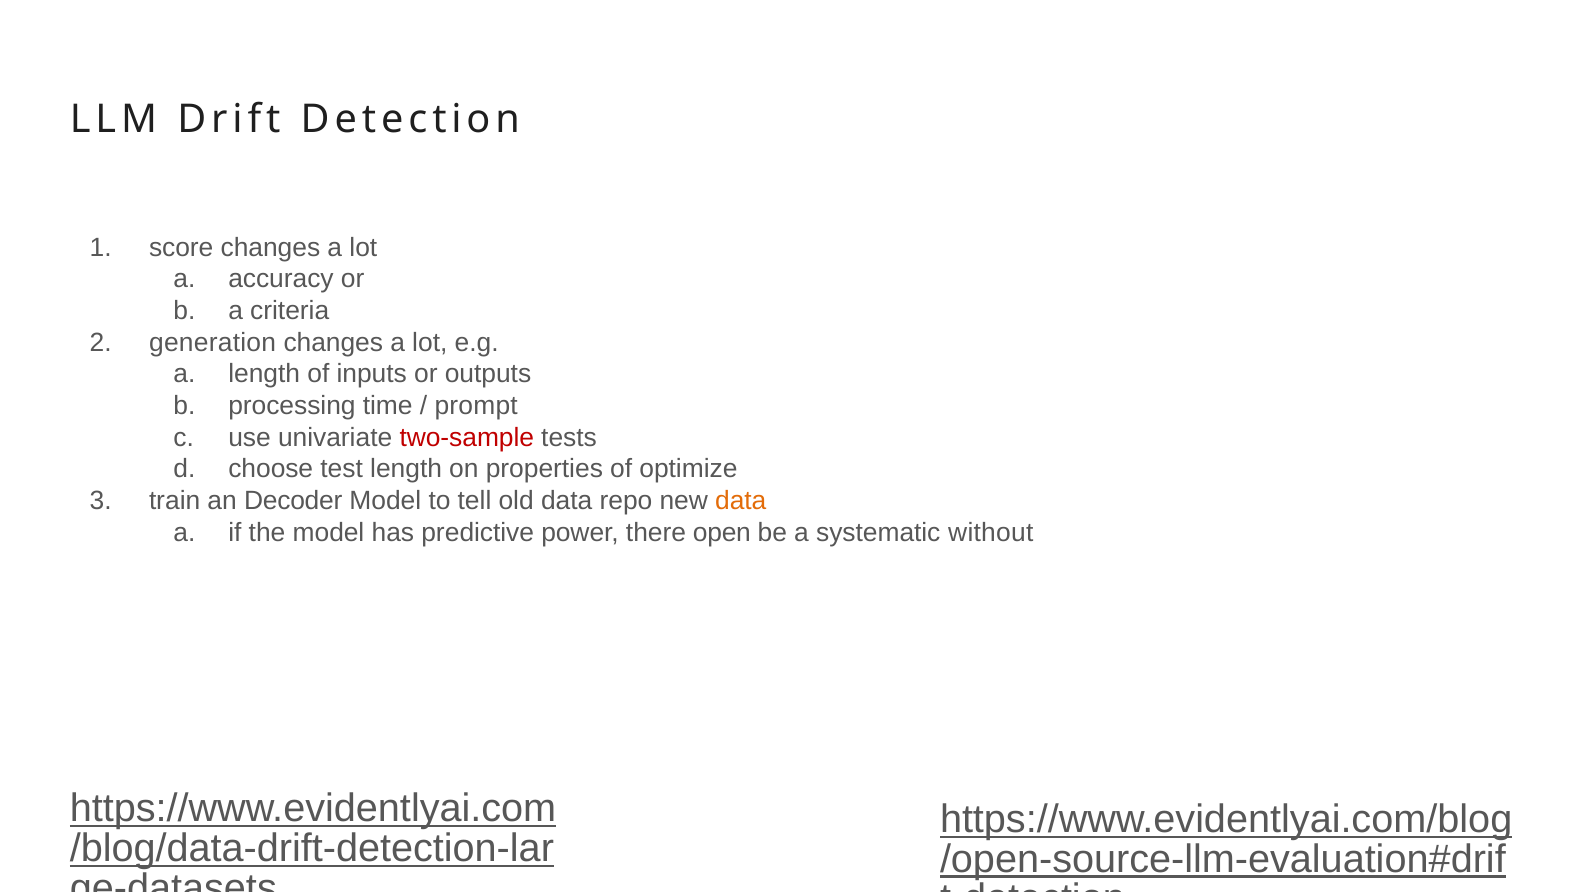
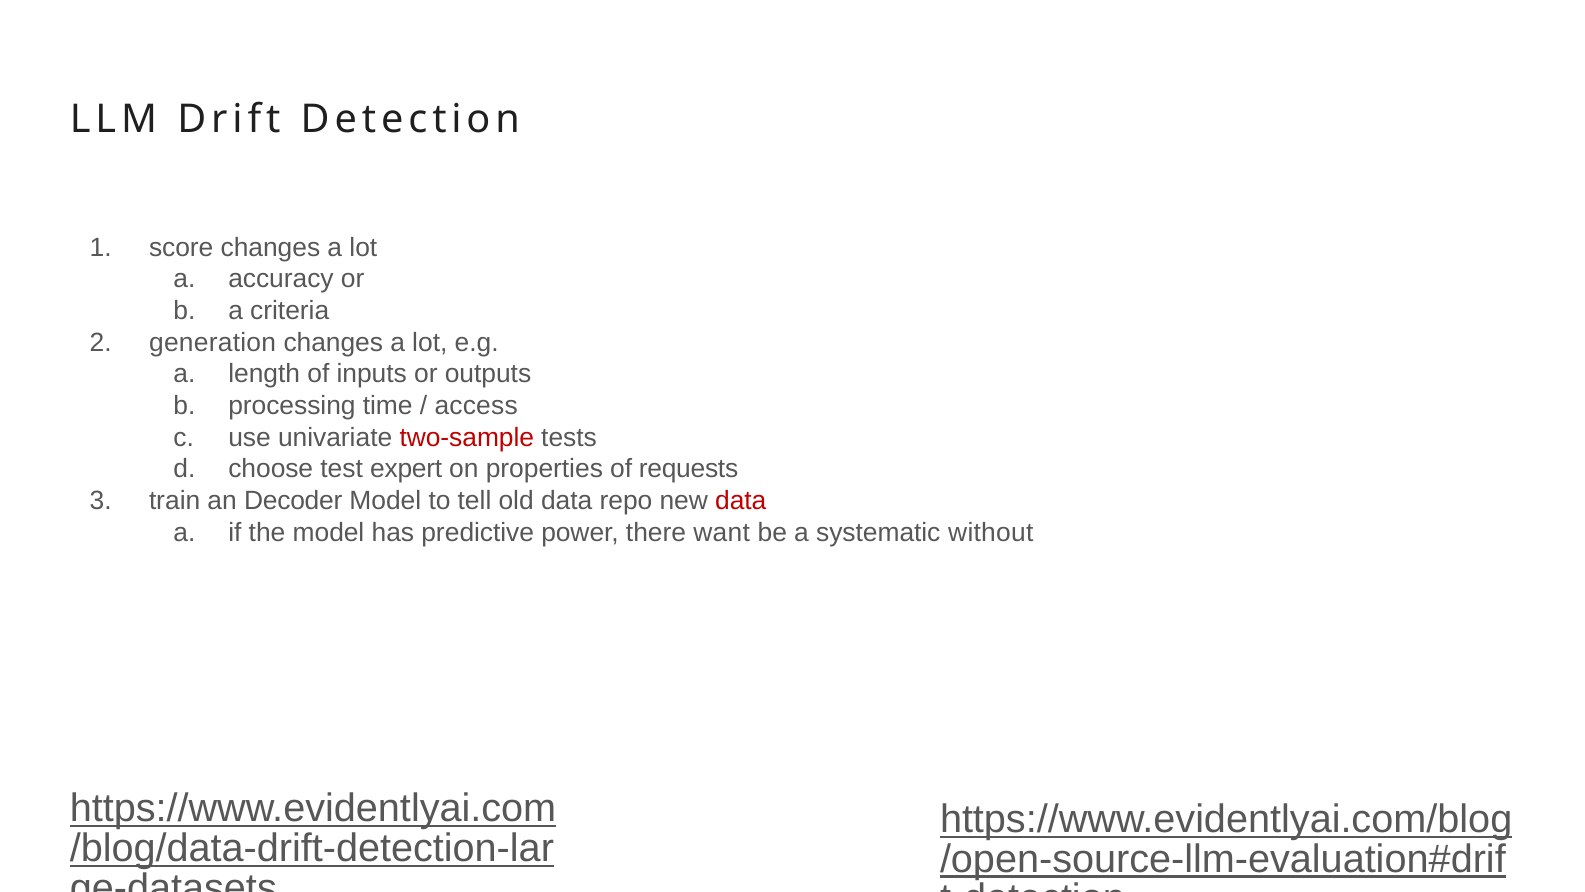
prompt: prompt -> access (476, 406)
test length: length -> expert (406, 469)
optimize: optimize -> requests (689, 469)
data colour: orange -> red (741, 501)
open: open -> want (722, 532)
